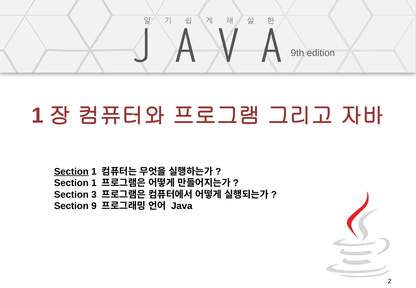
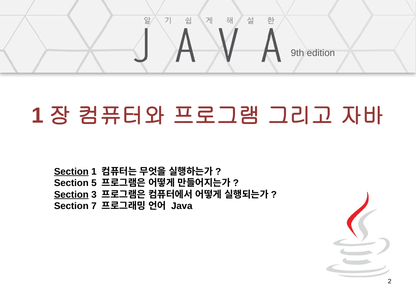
1: 1 -> 5 (94, 183)
Section underline: none -> present (71, 195)
9: 9 -> 7 (94, 206)
